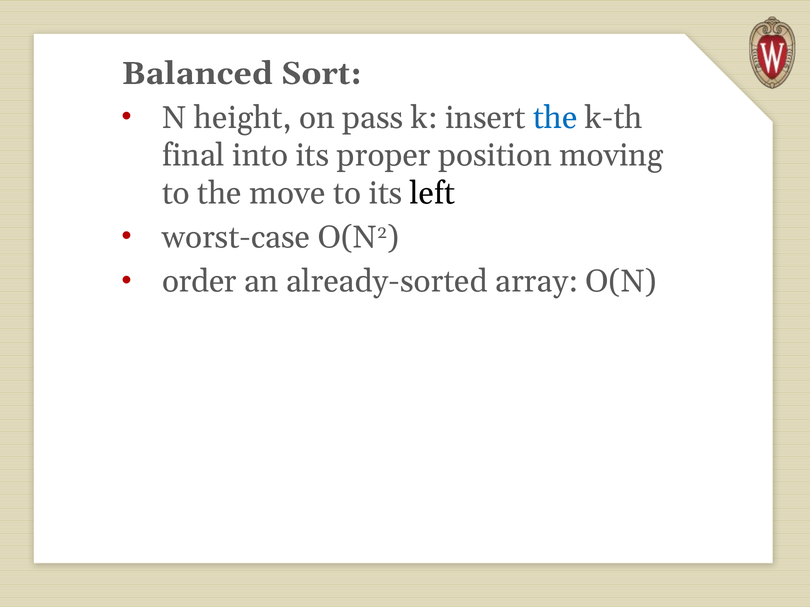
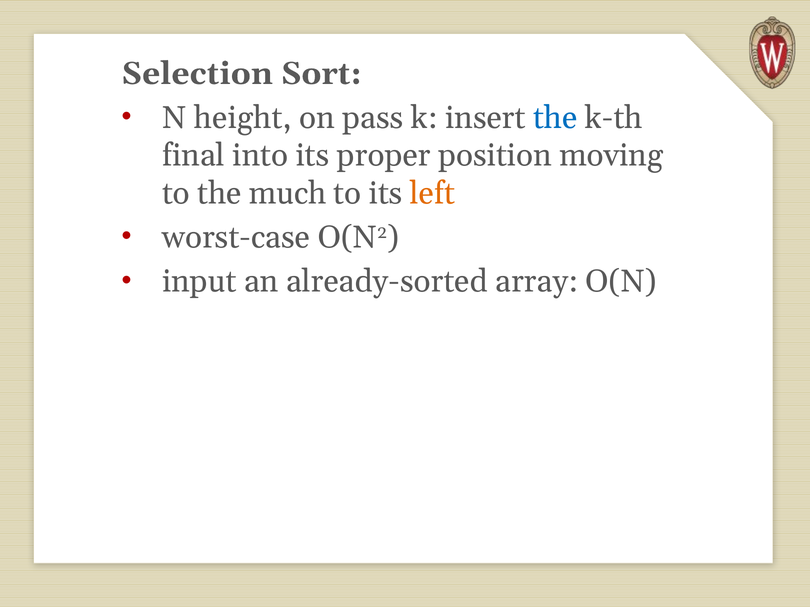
Balanced: Balanced -> Selection (197, 74)
move: move -> much (288, 193)
left colour: black -> orange (433, 193)
order: order -> input (199, 282)
